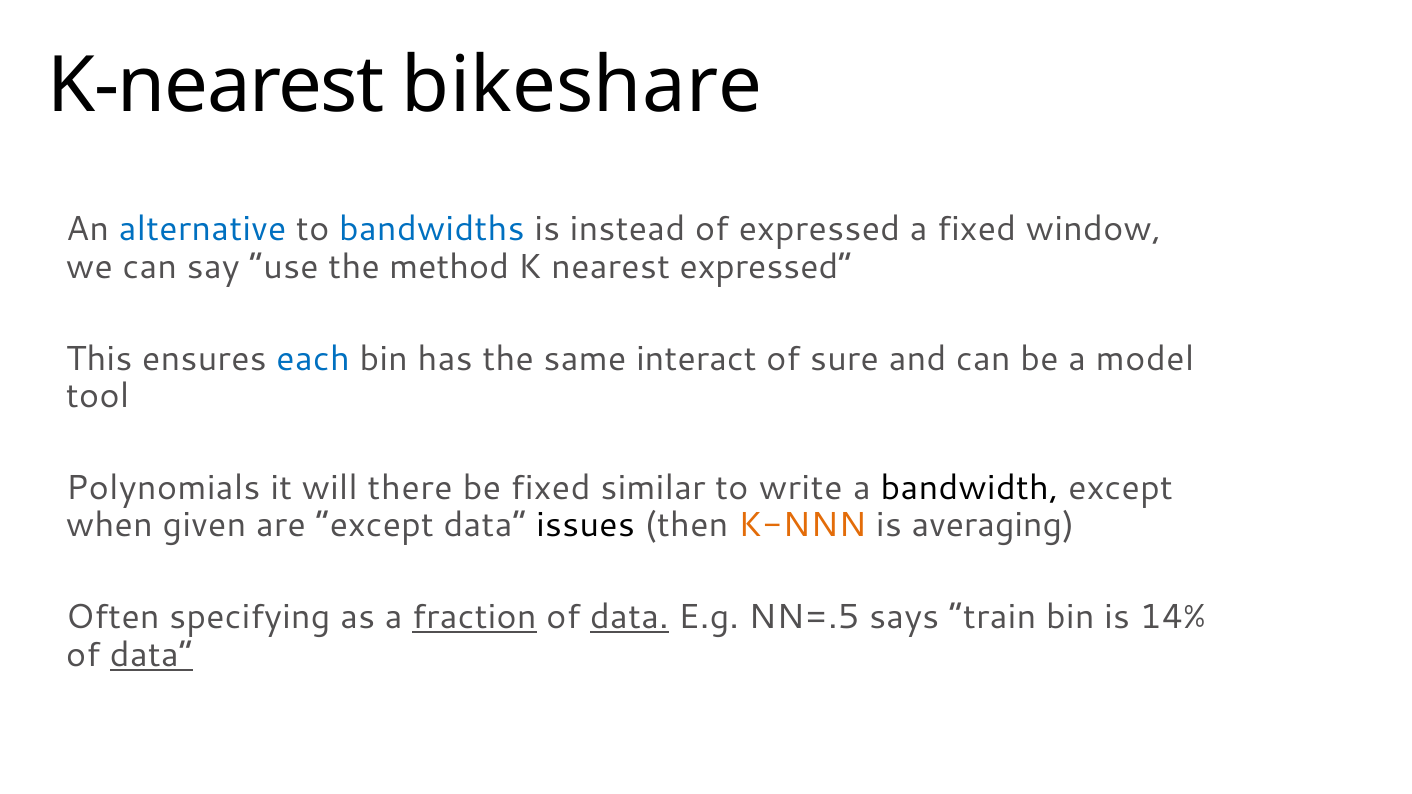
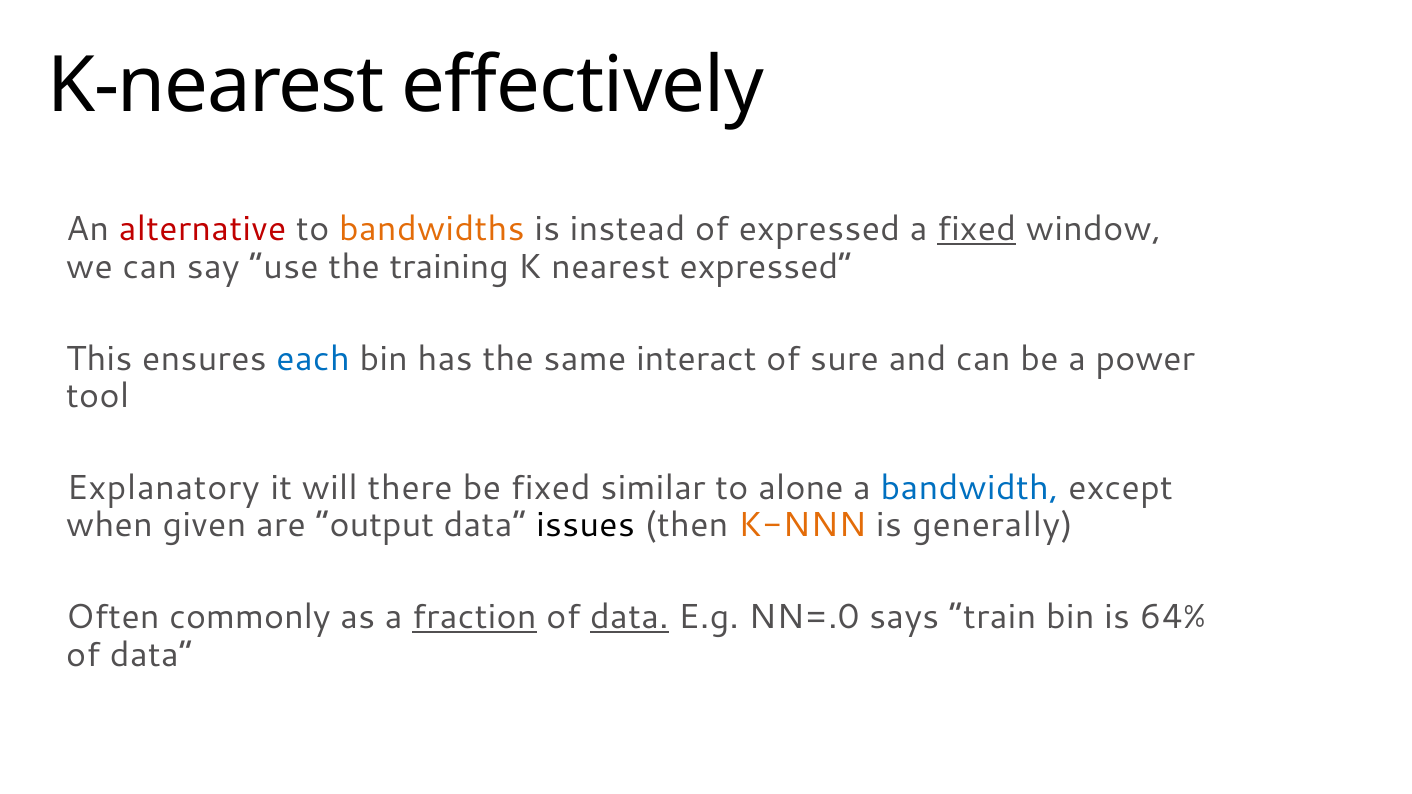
bikeshare: bikeshare -> effectively (583, 86)
alternative colour: blue -> red (203, 229)
bandwidths colour: blue -> orange (432, 229)
fixed underline: none -> present (977, 229)
method: method -> training (449, 267)
model: model -> power (1145, 359)
Polynomials: Polynomials -> Explanatory (163, 488)
write: write -> alone (801, 488)
bandwidth colour: black -> blue (970, 488)
are except: except -> output (375, 526)
averaging: averaging -> generally (993, 526)
specifying: specifying -> commonly (250, 618)
NN=.5: NN=.5 -> NN=.0 (804, 618)
14%: 14% -> 64% (1173, 618)
data underline: present -> none (151, 655)
